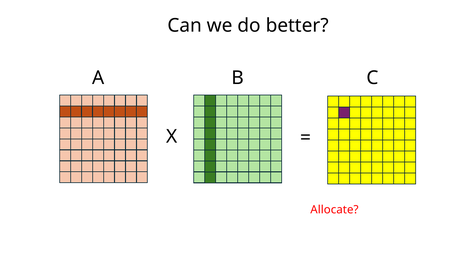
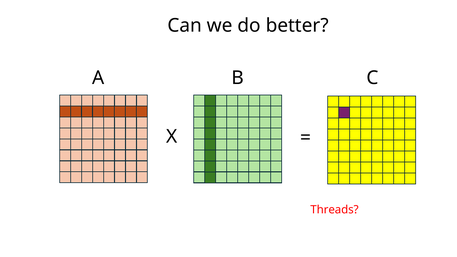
Allocate: Allocate -> Threads (334, 210)
